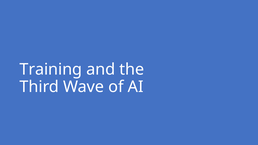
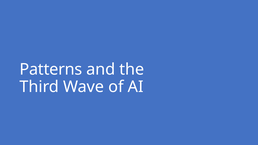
Training: Training -> Patterns (51, 69)
